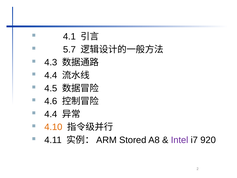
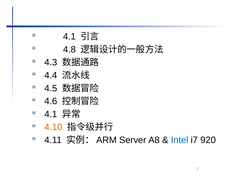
5.7: 5.7 -> 4.8 (69, 49)
4.4: 4.4 -> 4.1 (51, 114)
Stored: Stored -> Server (133, 140)
Intel colour: purple -> blue (180, 140)
